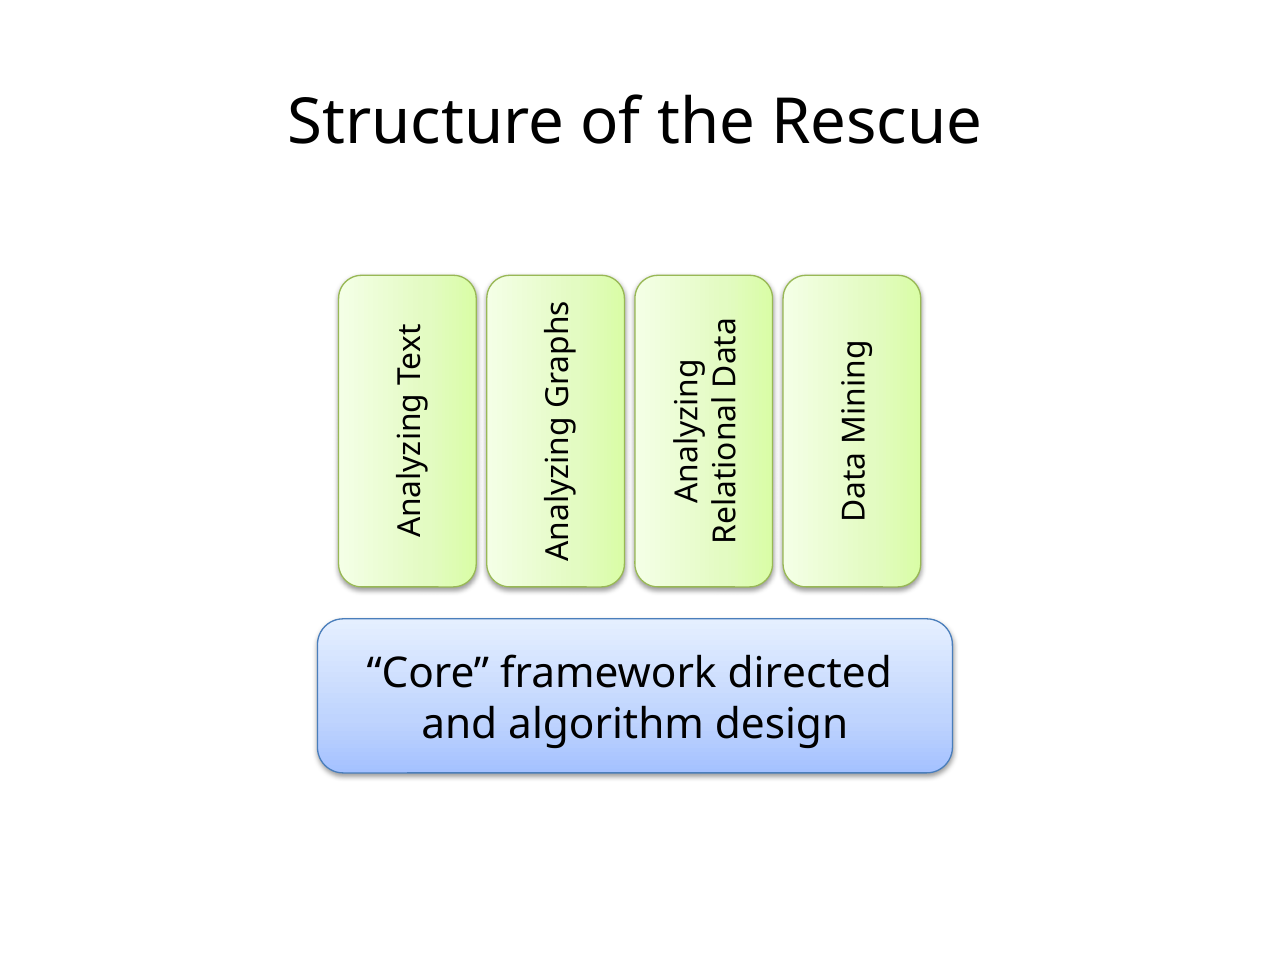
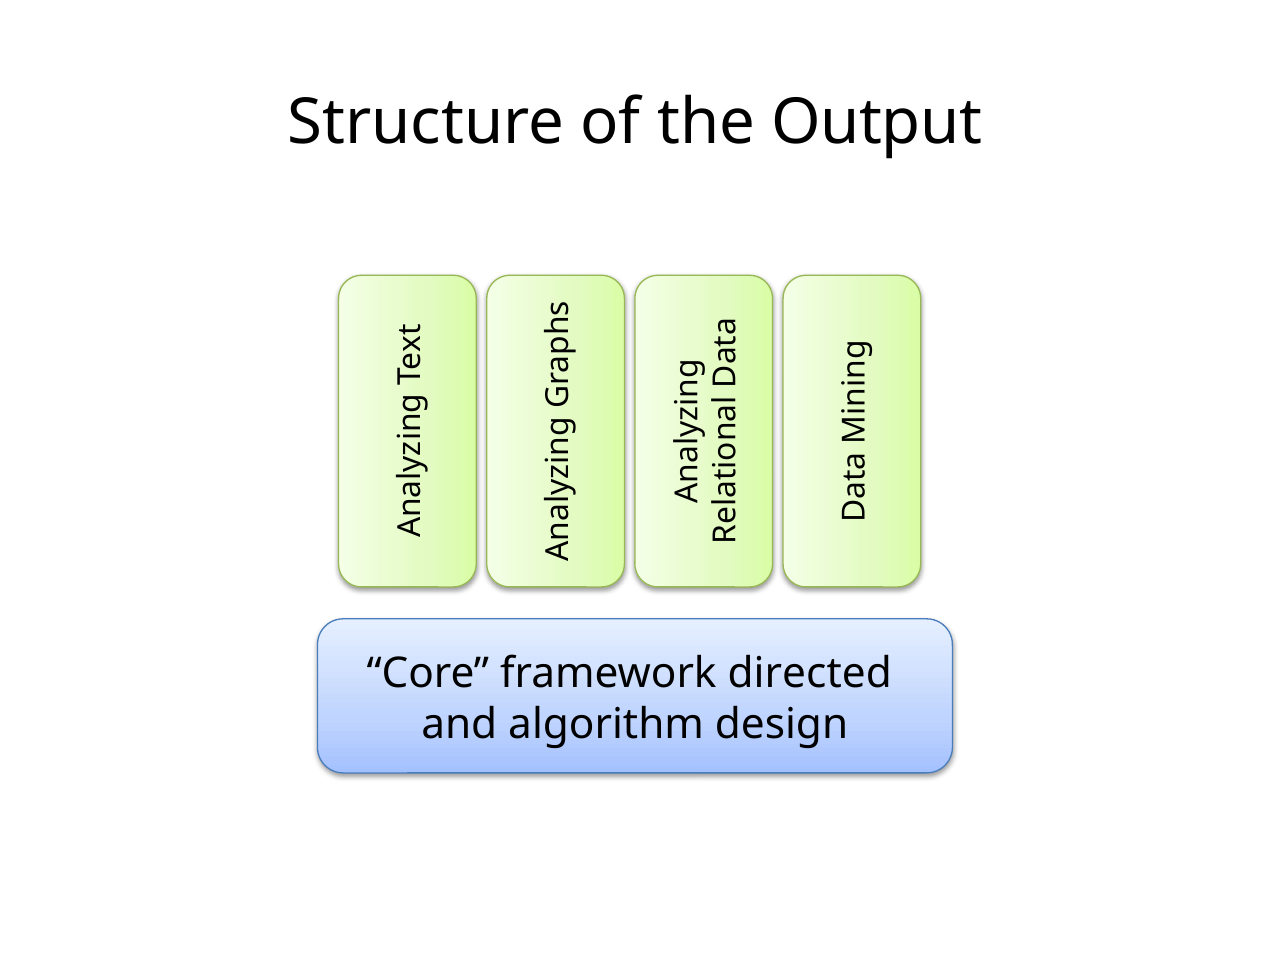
Rescue: Rescue -> Output (877, 123)
